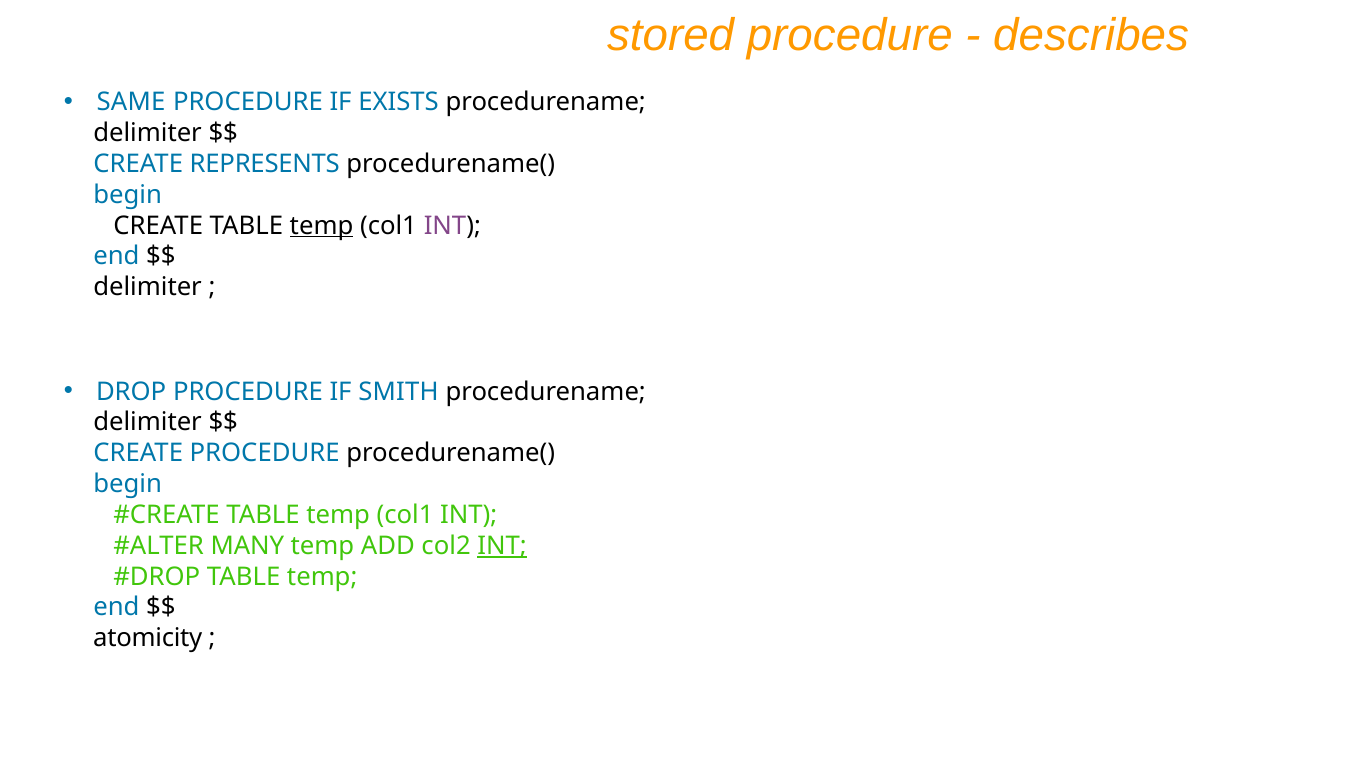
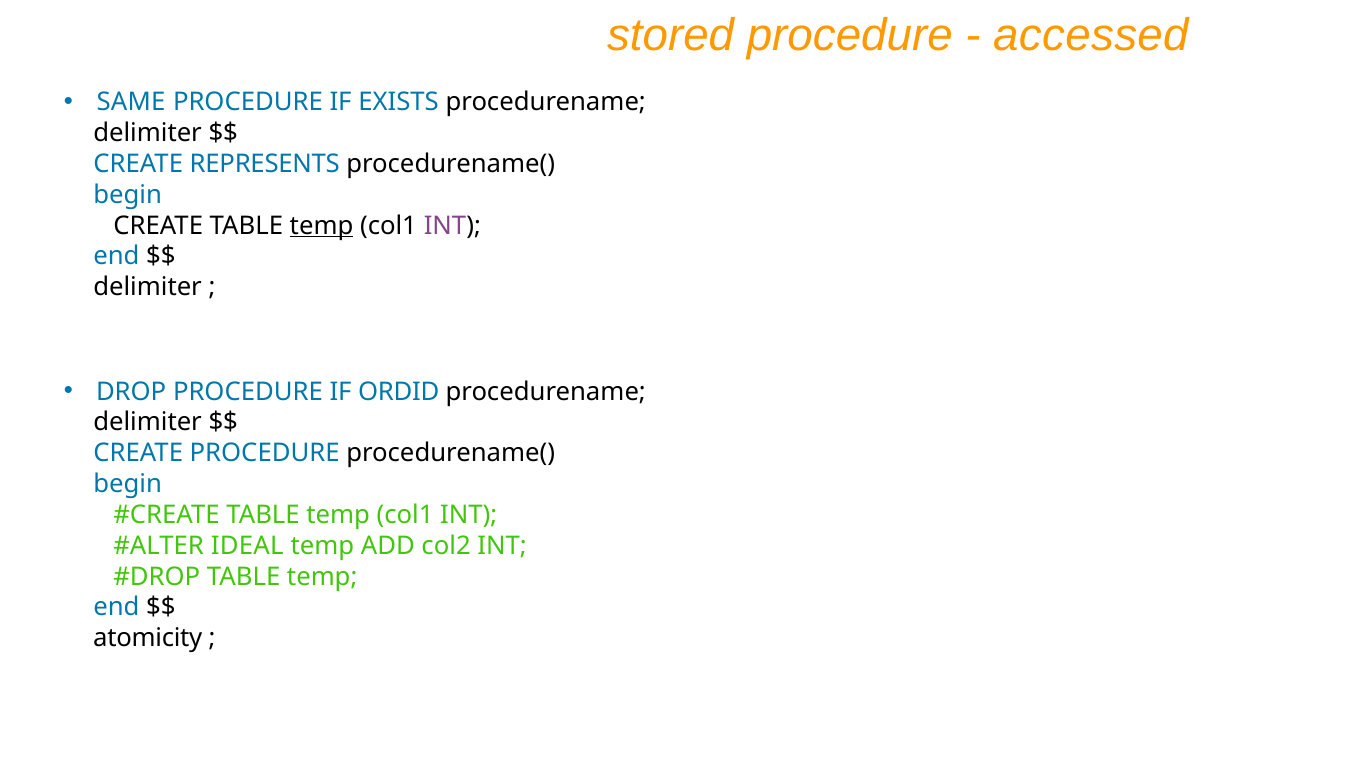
describes: describes -> accessed (1091, 36)
SMITH: SMITH -> ORDID (399, 392)
MANY: MANY -> IDEAL (247, 546)
INT underline: present -> none (502, 546)
